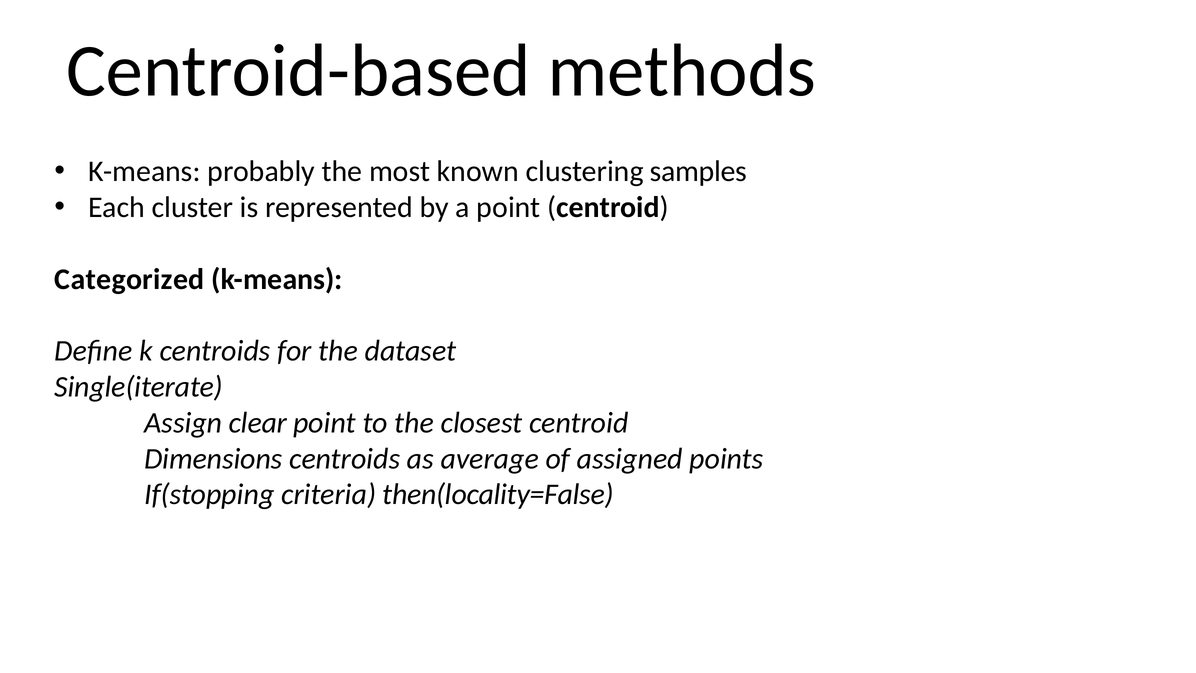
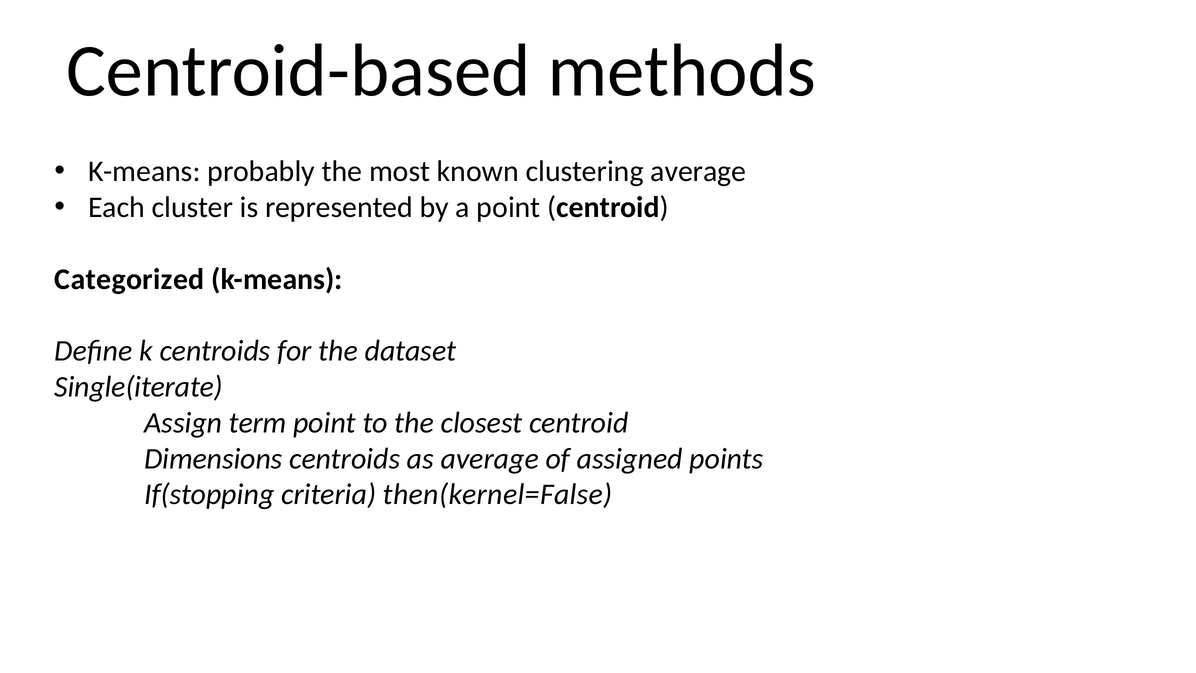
clustering samples: samples -> average (698, 171)
clear: clear -> term (258, 423)
then(locality=False: then(locality=False -> then(kernel=False (498, 494)
